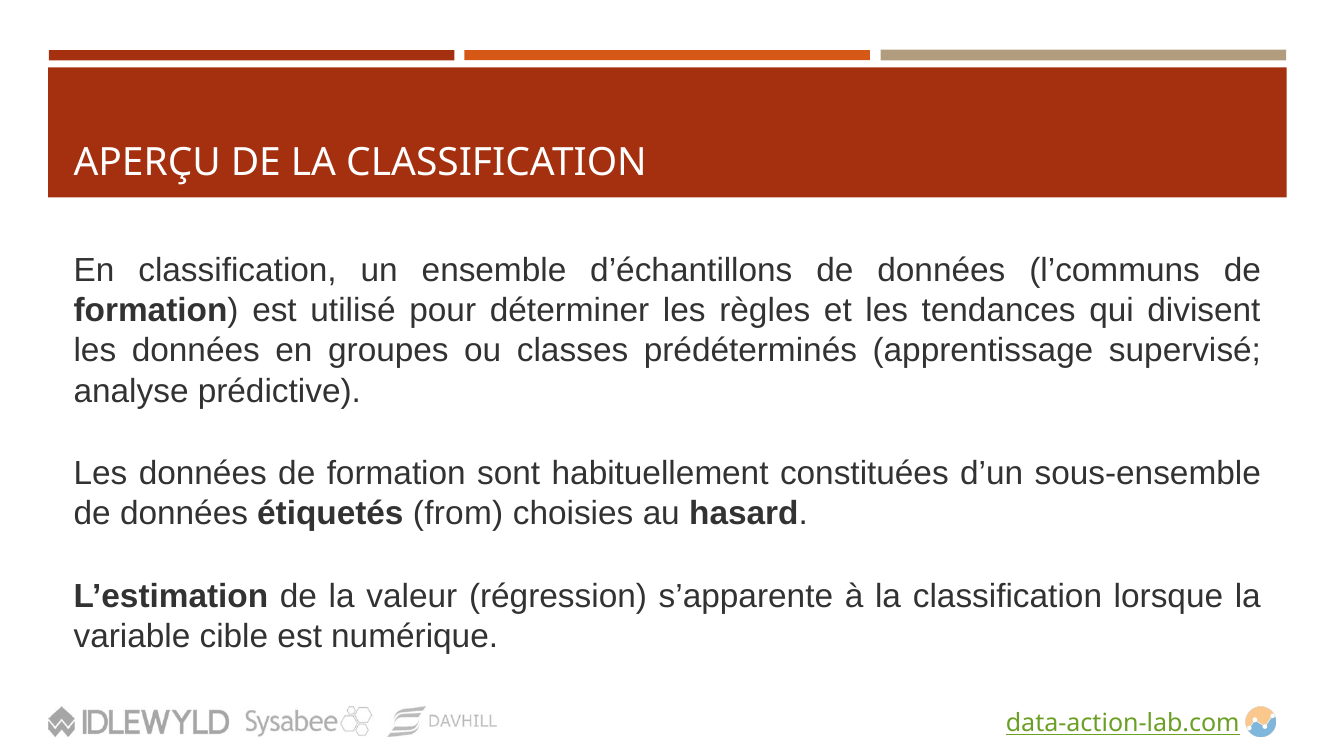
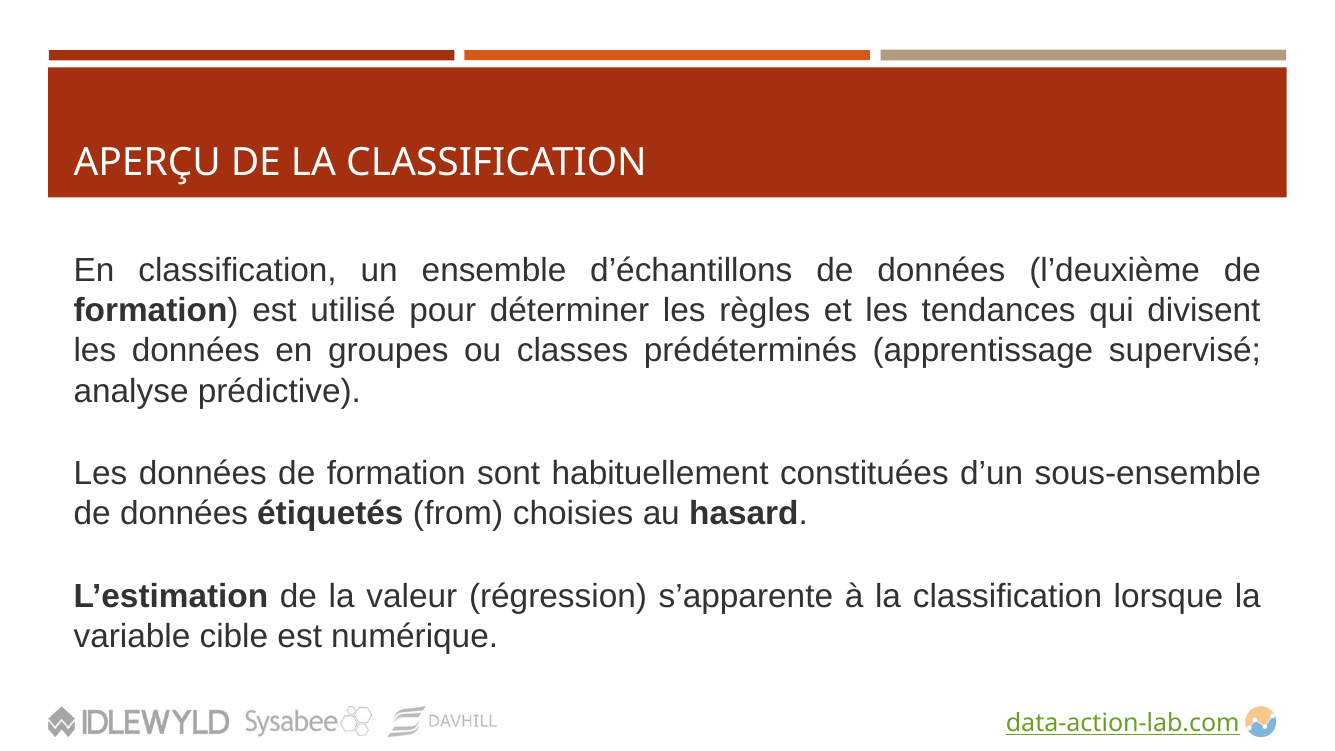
l’communs: l’communs -> l’deuxième (1115, 271)
